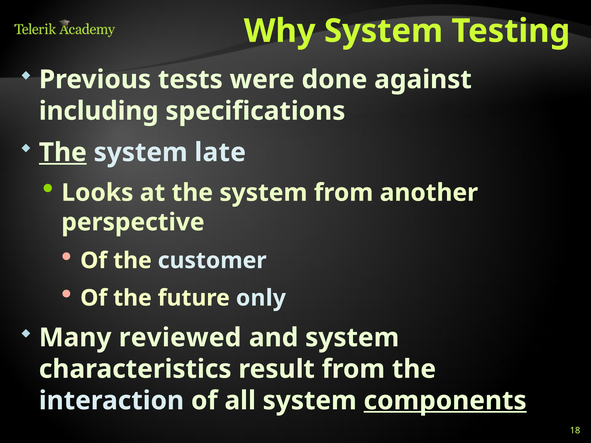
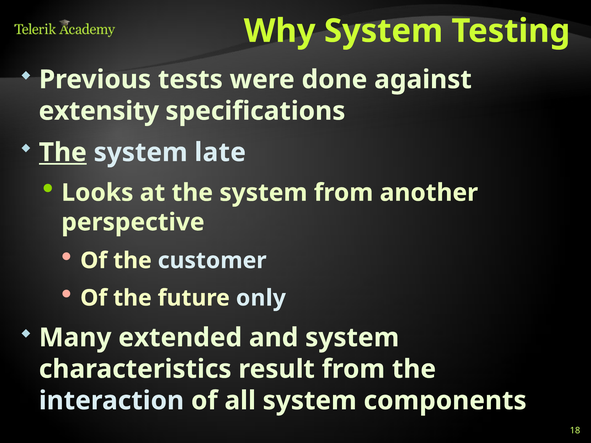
including: including -> extensity (99, 111)
reviewed: reviewed -> extended (180, 338)
components underline: present -> none (445, 401)
